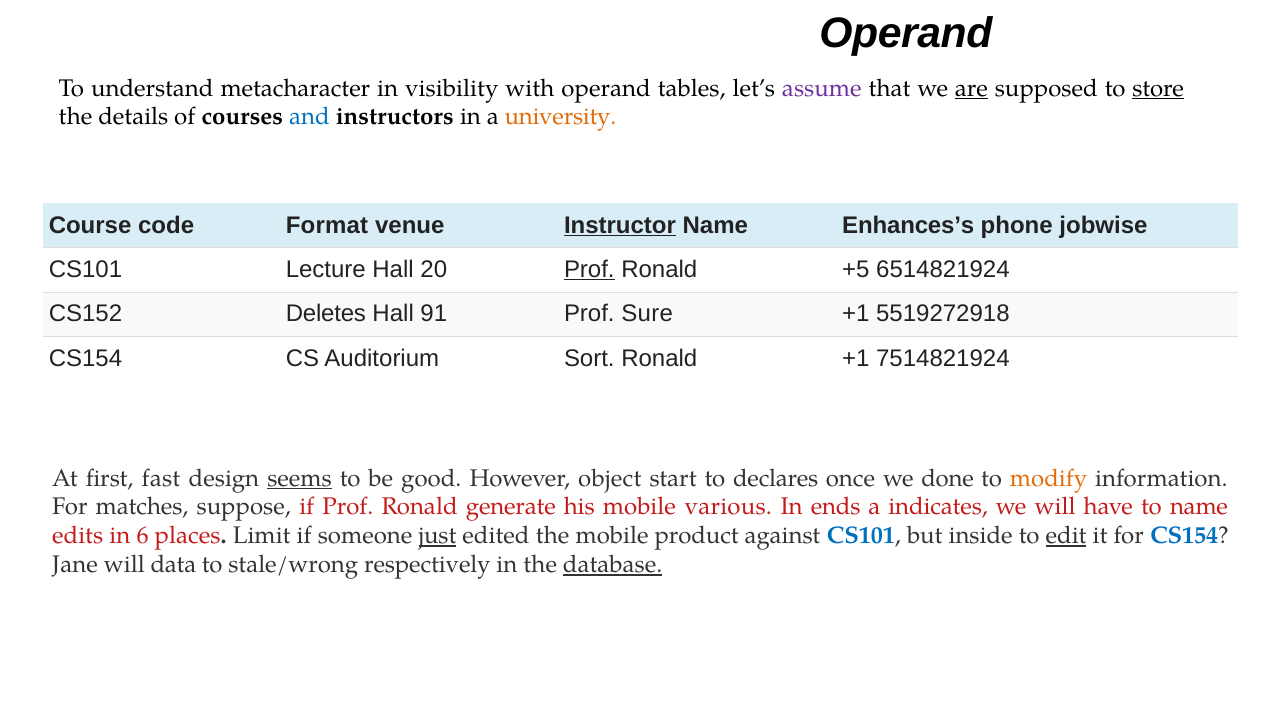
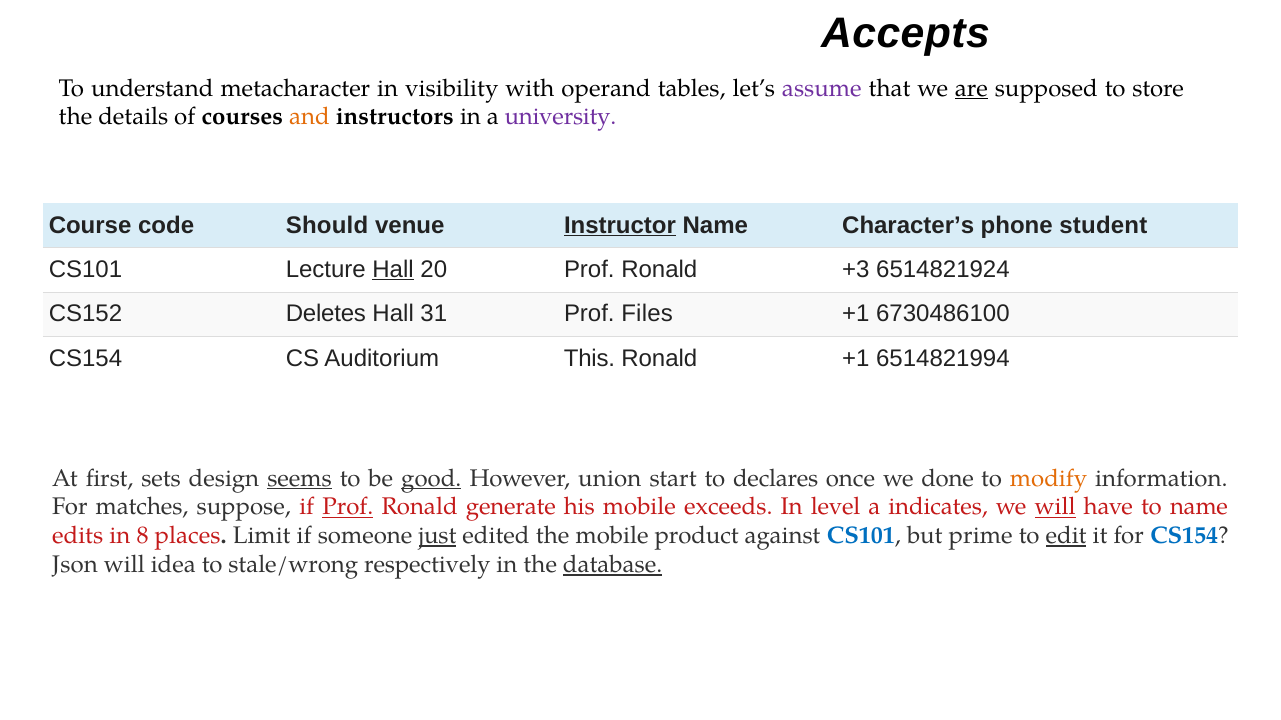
Operand: Operand -> Accepts (905, 33)
store underline: present -> none (1158, 88)
and colour: blue -> orange (309, 117)
university colour: orange -> purple (560, 117)
Format: Format -> Should (327, 225)
Enhances’s: Enhances’s -> Character’s (908, 225)
jobwise: jobwise -> student (1103, 225)
Hall underline: none -> present (393, 269)
Prof underline: present -> none (589, 269)
+5: +5 -> +3 (856, 269)
91: 91 -> 31 (434, 314)
Sure: Sure -> Files (647, 314)
5519272918: 5519272918 -> 6730486100 (943, 314)
Sort: Sort -> This (589, 359)
7514821924: 7514821924 -> 6514821994 (943, 359)
fast: fast -> sets (161, 479)
good underline: none -> present (431, 479)
object: object -> union (610, 479)
Prof underline: none -> present (348, 507)
various: various -> exceeds (728, 507)
ends: ends -> level (836, 507)
will underline: none -> present (1055, 507)
6: 6 -> 8 (143, 536)
inside: inside -> prime (981, 536)
Jane: Jane -> Json (75, 565)
data: data -> idea (173, 565)
